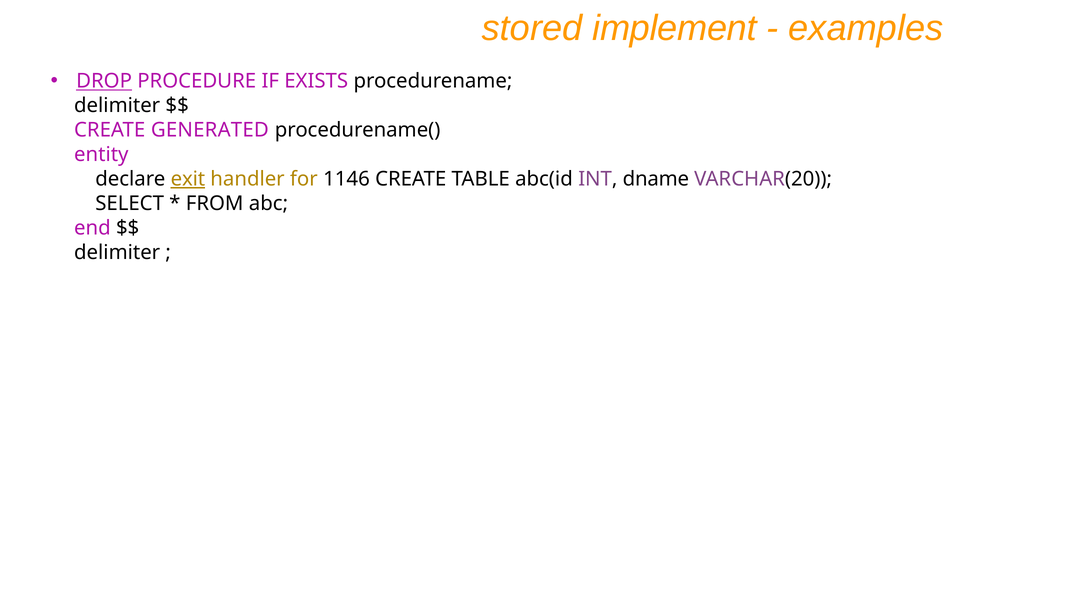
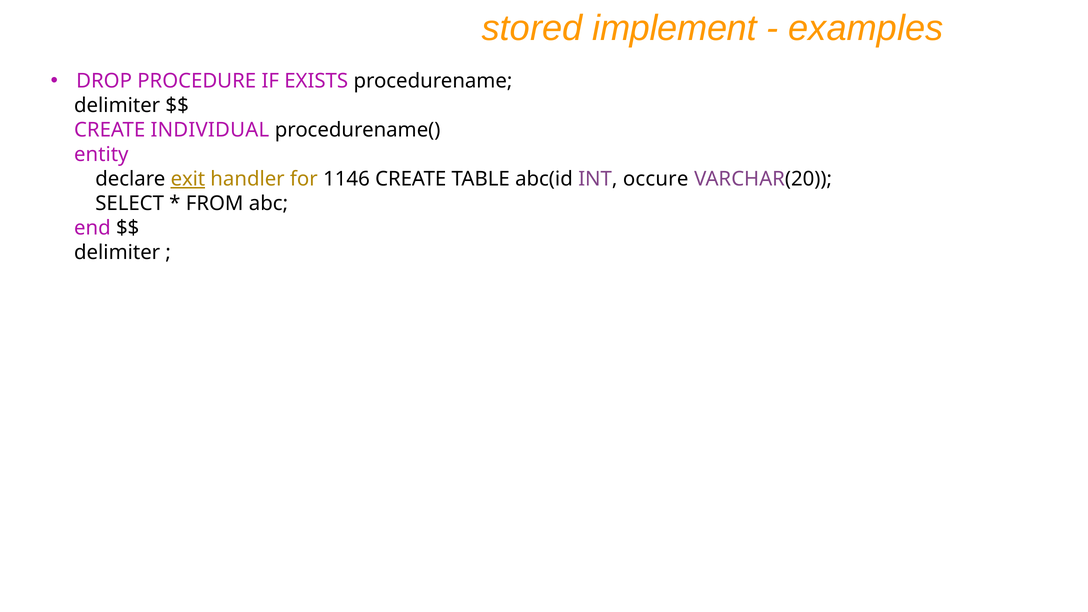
DROP underline: present -> none (104, 81)
GENERATED: GENERATED -> INDIVIDUAL (210, 130)
dname: dname -> occure (656, 179)
